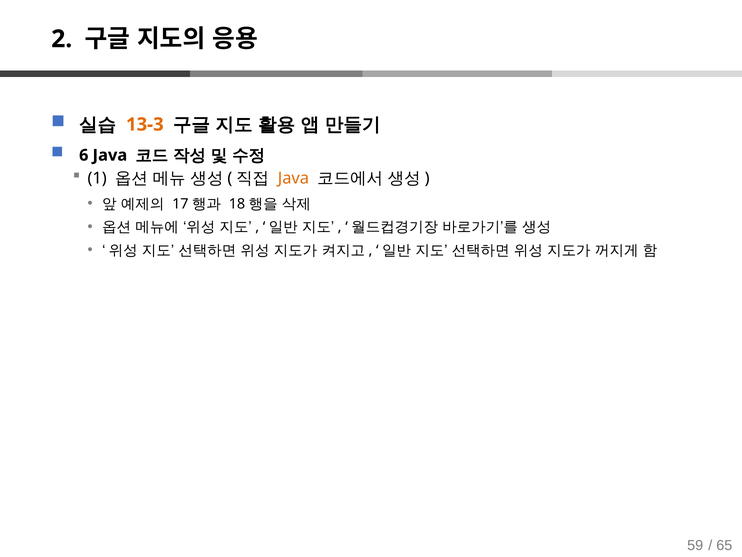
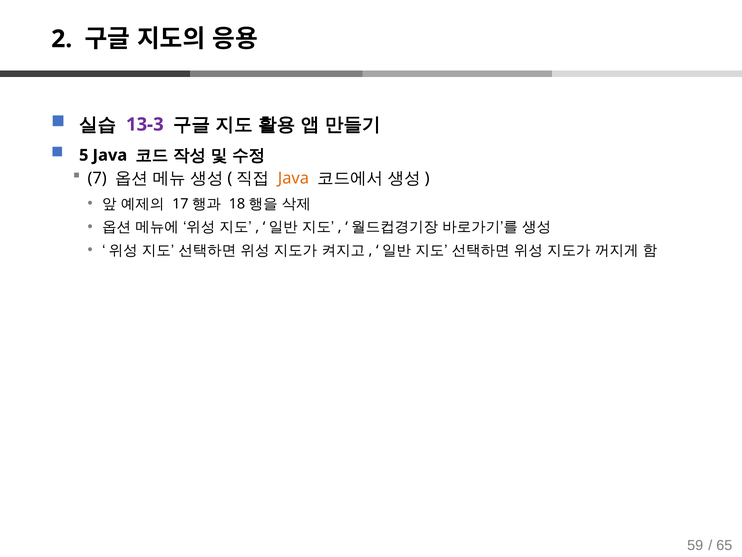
13-3 colour: orange -> purple (145, 124)
6: 6 -> 5 (84, 155)
1: 1 -> 7 (97, 178)
